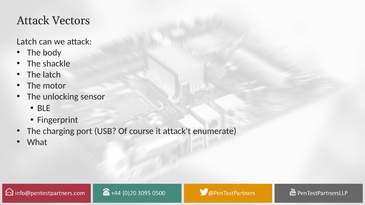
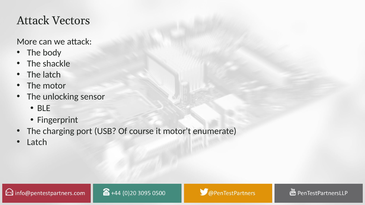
Latch: Latch -> More (27, 42)
attack’t: attack’t -> motor’t (177, 131)
What: What -> Latch (37, 142)
